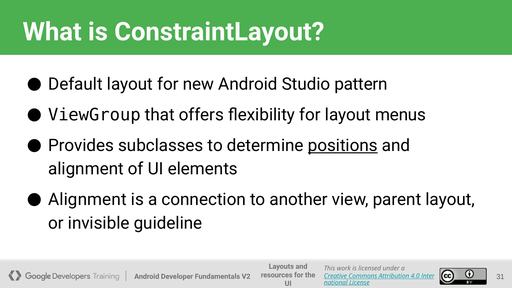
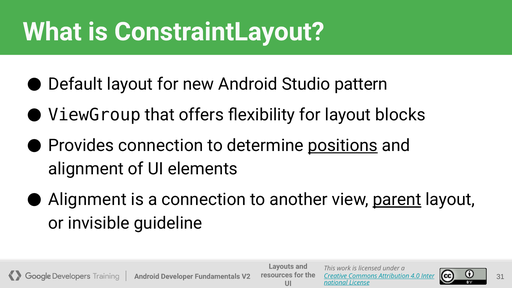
menus: menus -> blocks (400, 115)
Provides subclasses: subclasses -> connection (161, 145)
parent underline: none -> present (397, 200)
